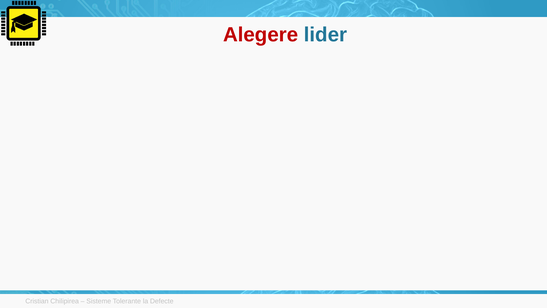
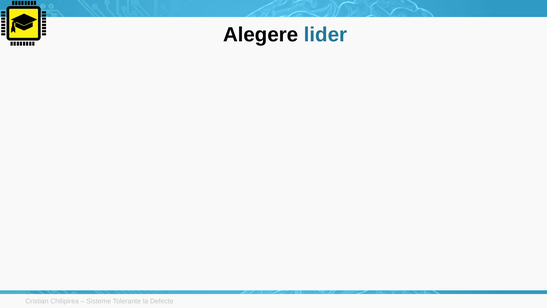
Alegere colour: red -> black (261, 35)
